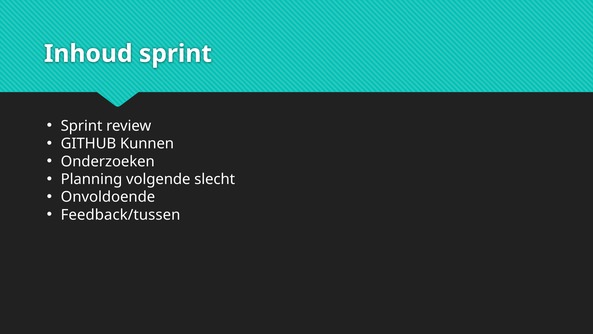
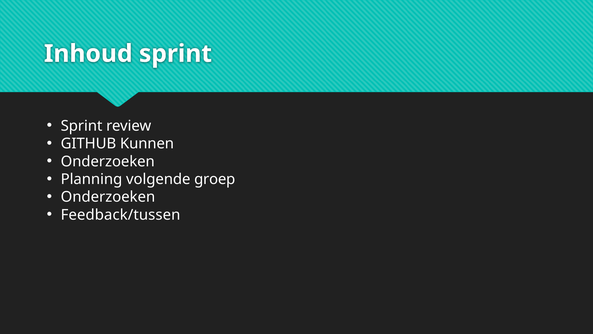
slecht: slecht -> groep (215, 179)
Onvoldoende: Onvoldoende -> Onderzoeken (108, 197)
